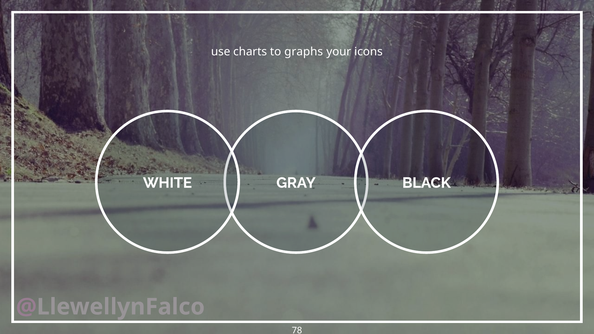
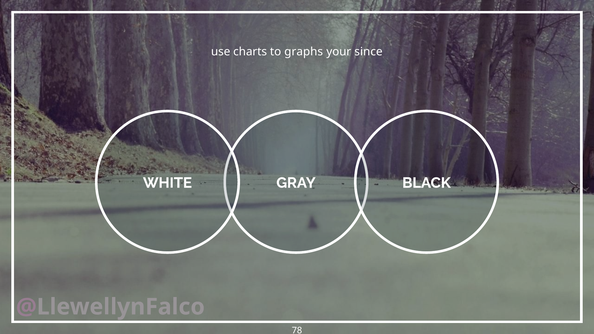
icons: icons -> since (368, 52)
